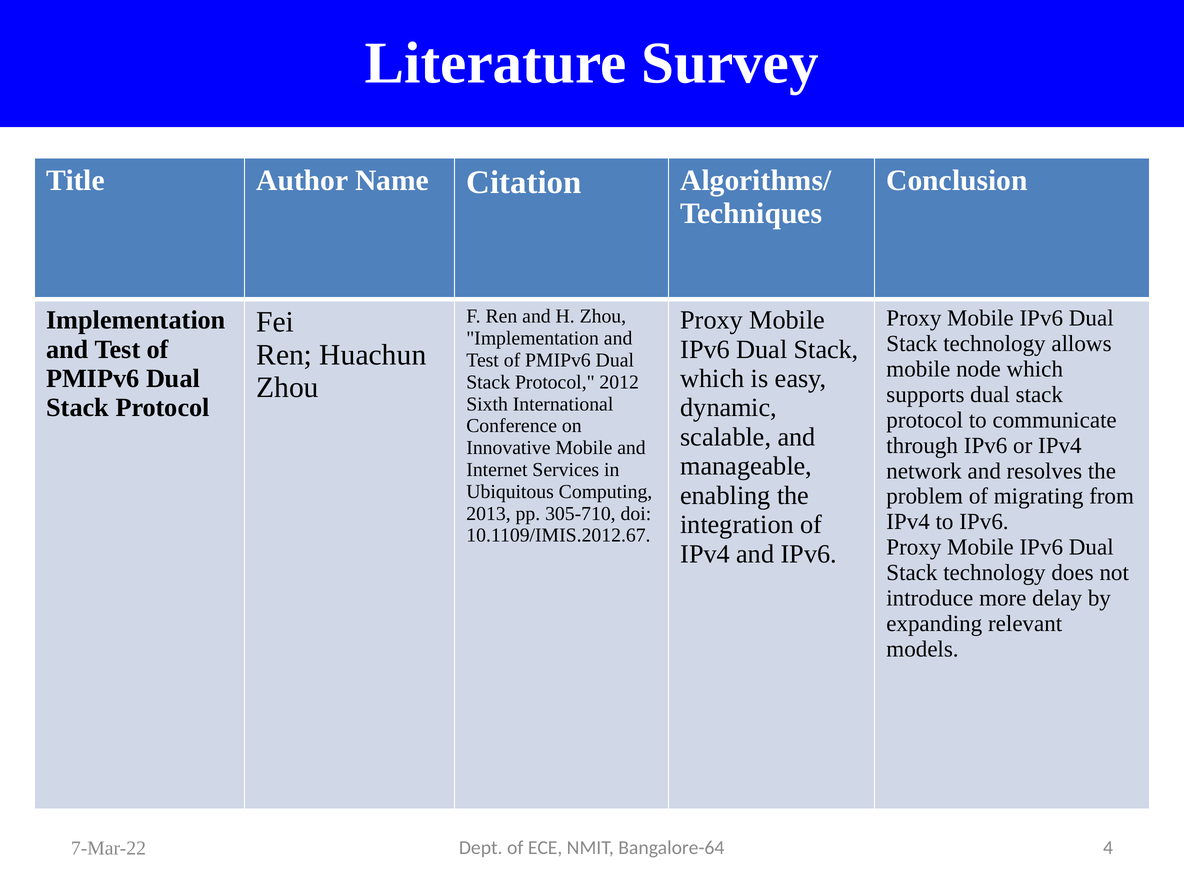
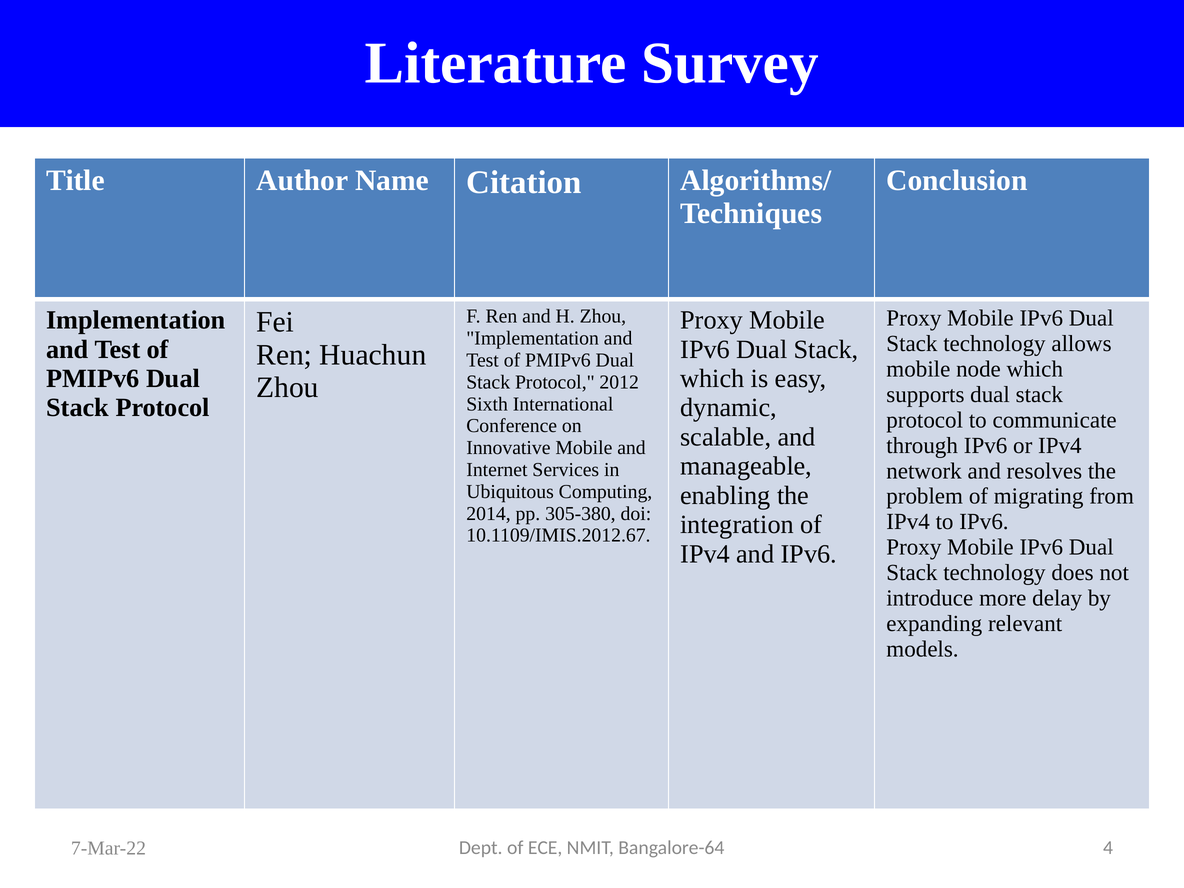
2013: 2013 -> 2014 (489, 514)
305-710: 305-710 -> 305-380 (580, 514)
